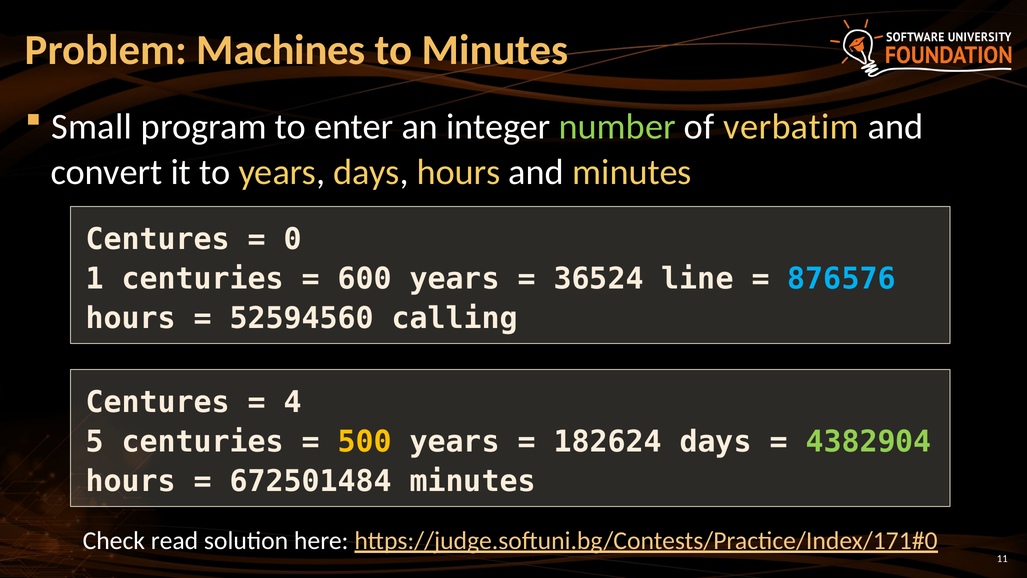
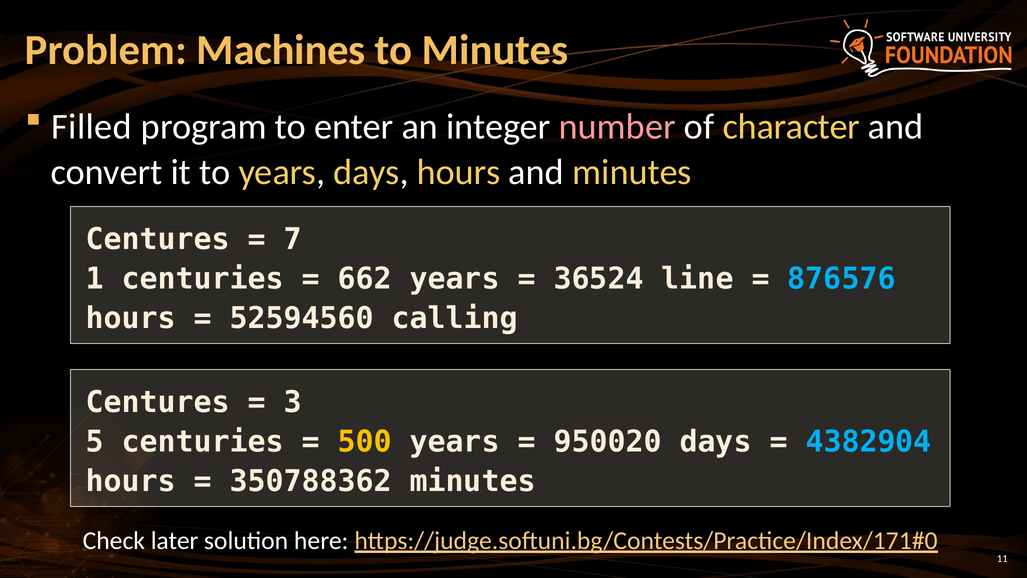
Small: Small -> Filled (92, 127)
number colour: light green -> pink (617, 127)
verbatim: verbatim -> character (792, 127)
0: 0 -> 7 (293, 239)
600: 600 -> 662 (365, 279)
4: 4 -> 3 (293, 402)
182624: 182624 -> 950020 (608, 442)
4382904 colour: light green -> light blue (869, 442)
672501484: 672501484 -> 350788362 (311, 481)
read: read -> later (175, 541)
